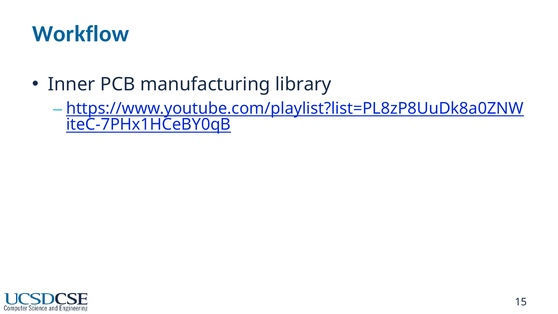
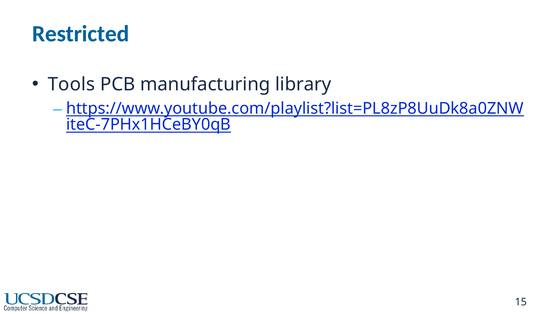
Workflow: Workflow -> Restricted (81, 34)
Inner: Inner -> Tools (71, 84)
